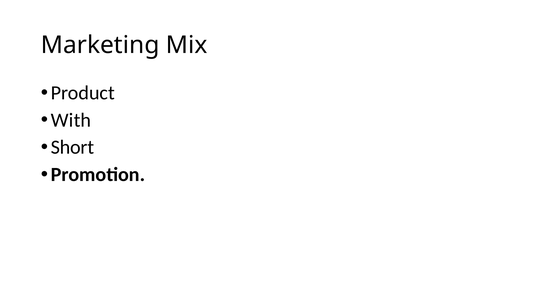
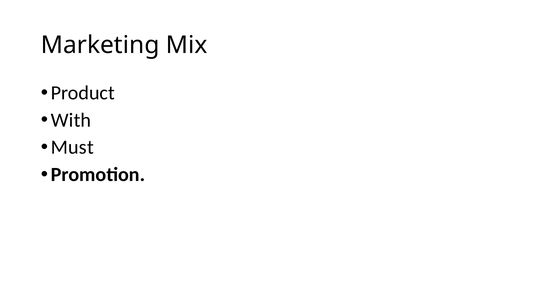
Short: Short -> Must (72, 148)
